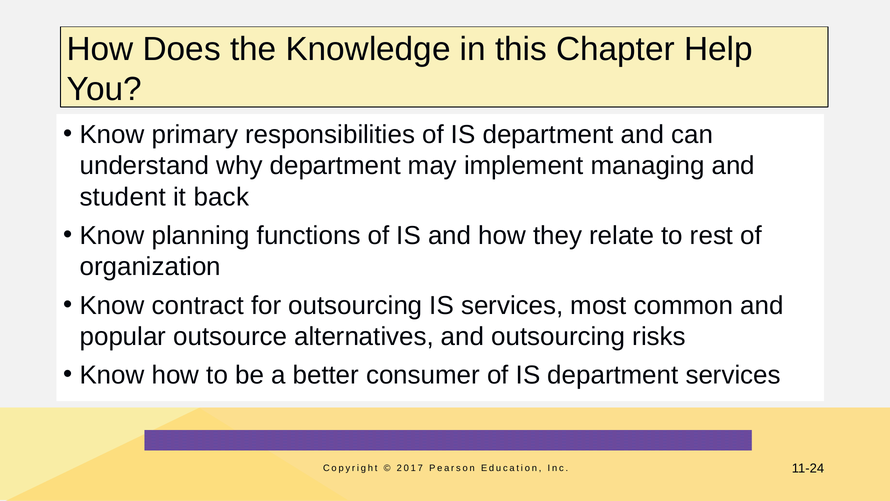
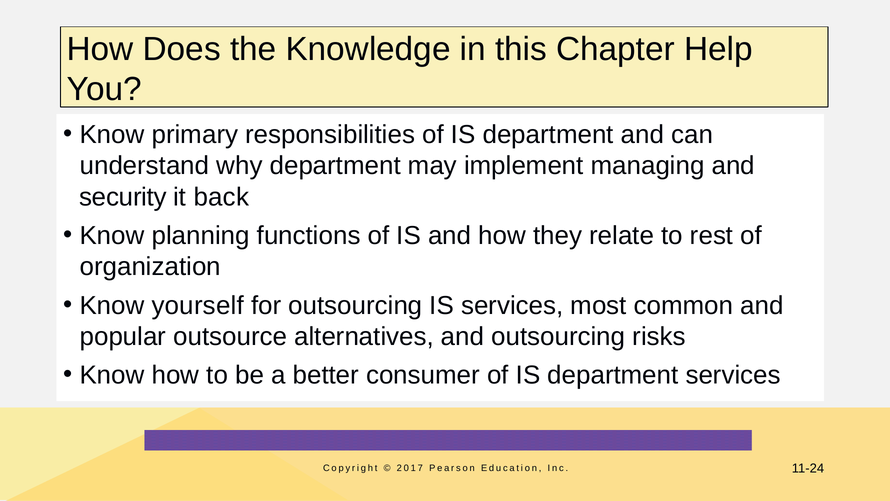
student: student -> security (123, 197)
contract: contract -> yourself (198, 305)
